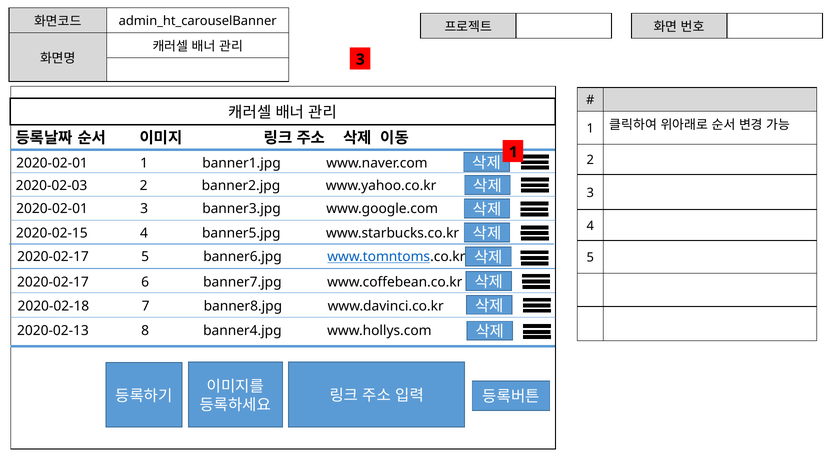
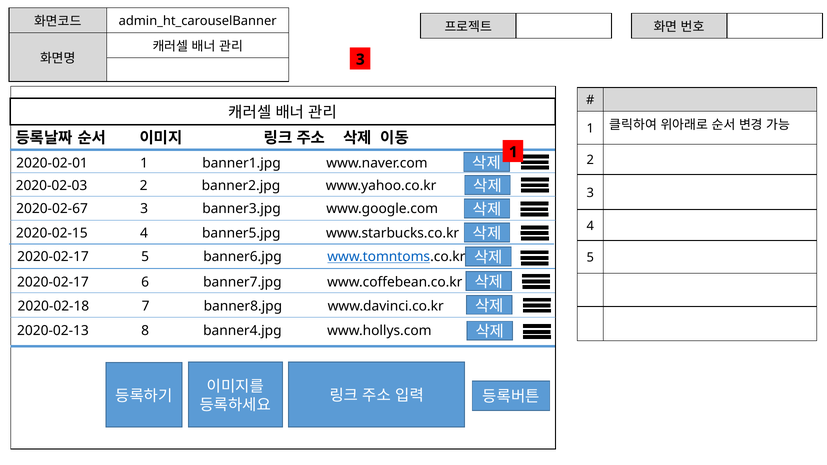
2020-02-01: 2020-02-01 -> 2020-02-67 (52, 209)
